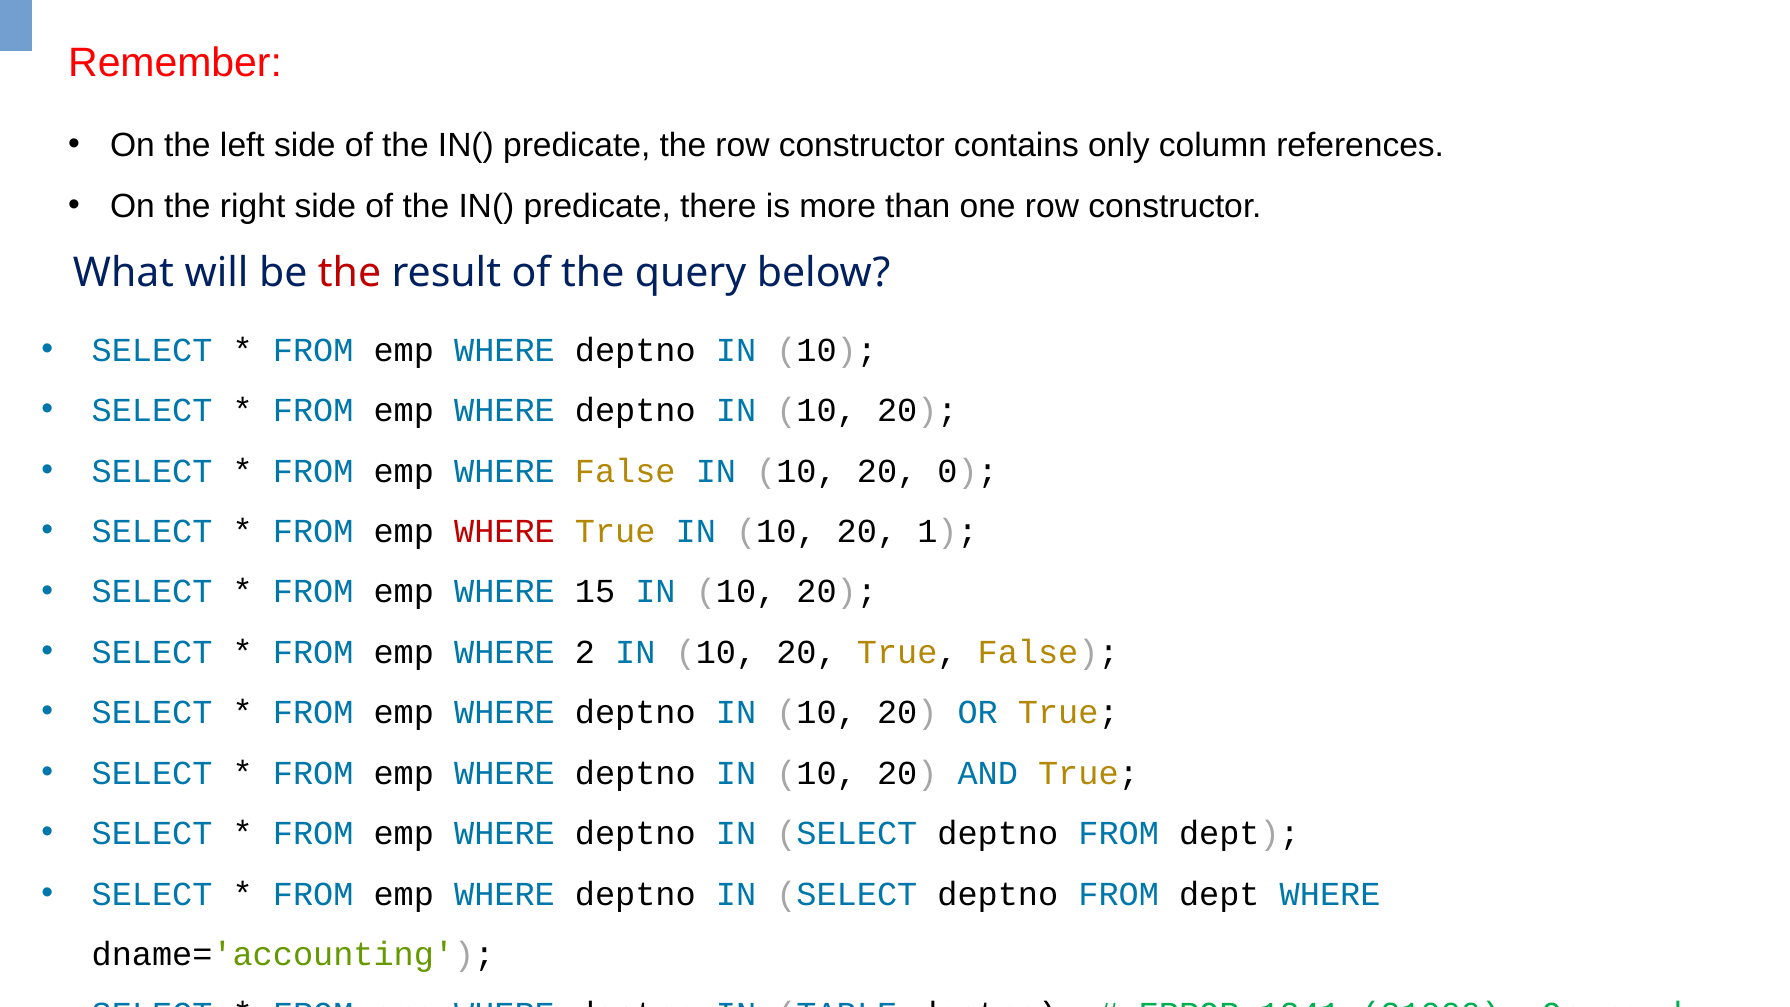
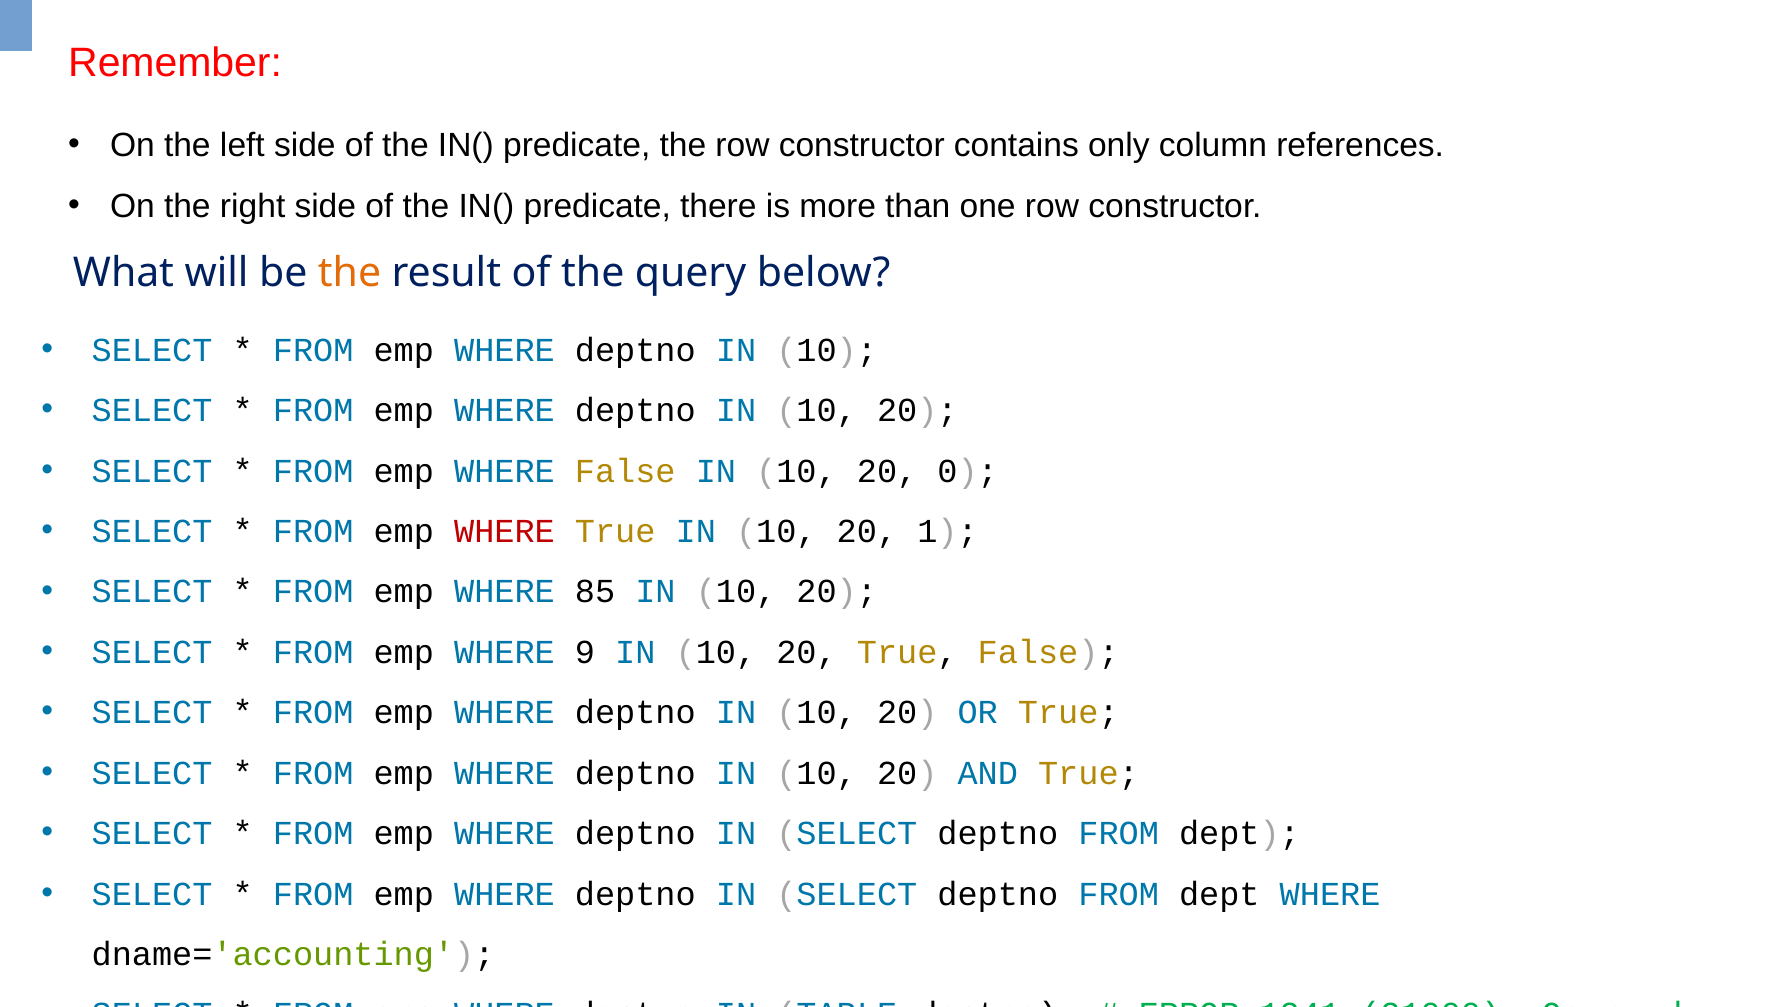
the colour: red -> orange (350, 273)
15: 15 -> 85 (595, 592)
2: 2 -> 9 (585, 652)
